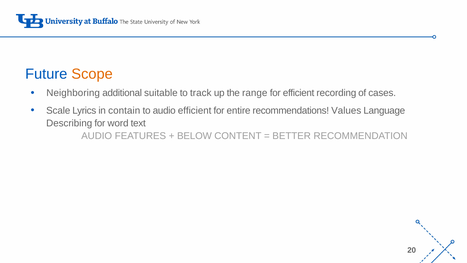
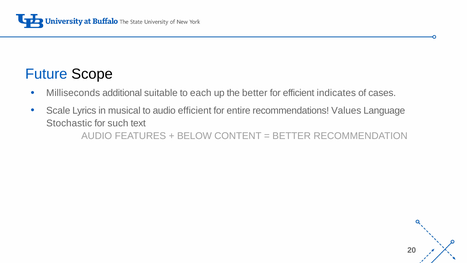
Scope colour: orange -> black (92, 74)
Neighboring: Neighboring -> Milliseconds (73, 93)
track: track -> each (201, 93)
the range: range -> better (255, 93)
recording: recording -> indicates (336, 93)
contain: contain -> musical (124, 110)
Describing: Describing -> Stochastic (69, 123)
word: word -> such (118, 123)
